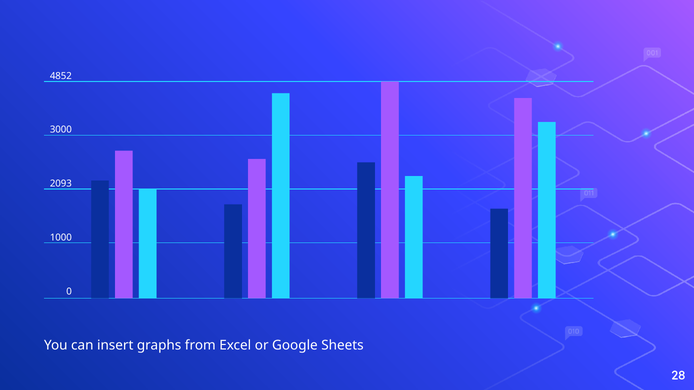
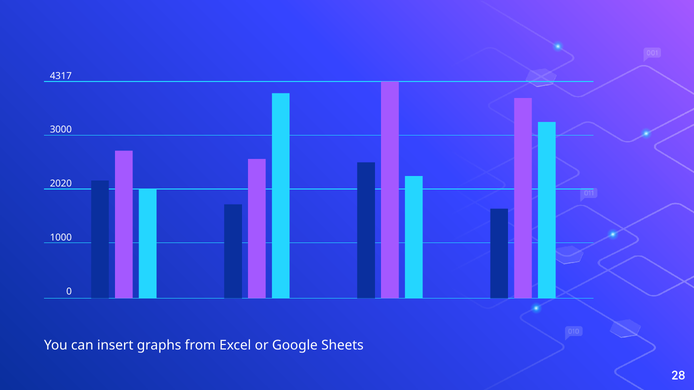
4852: 4852 -> 4317 (61, 76)
2093: 2093 -> 2020 (61, 184)
